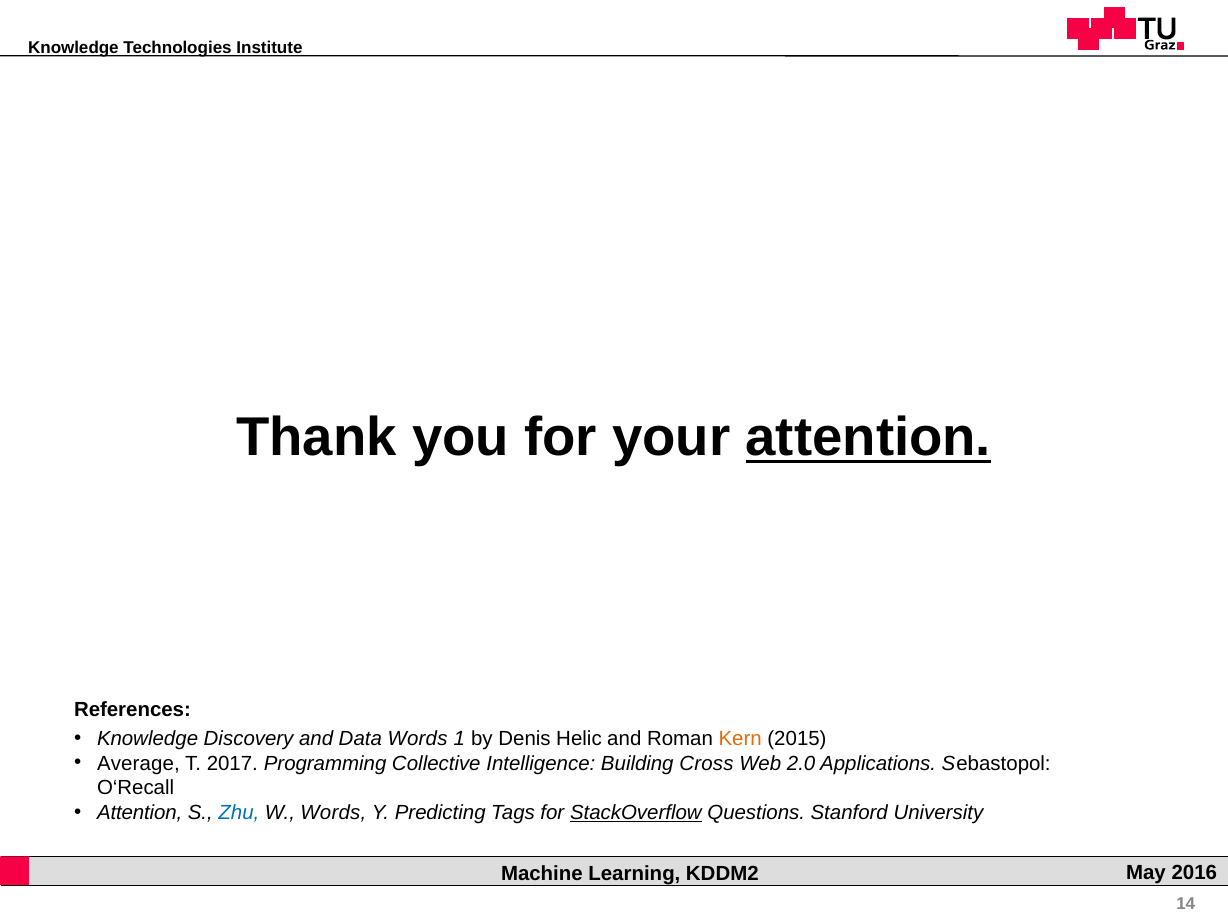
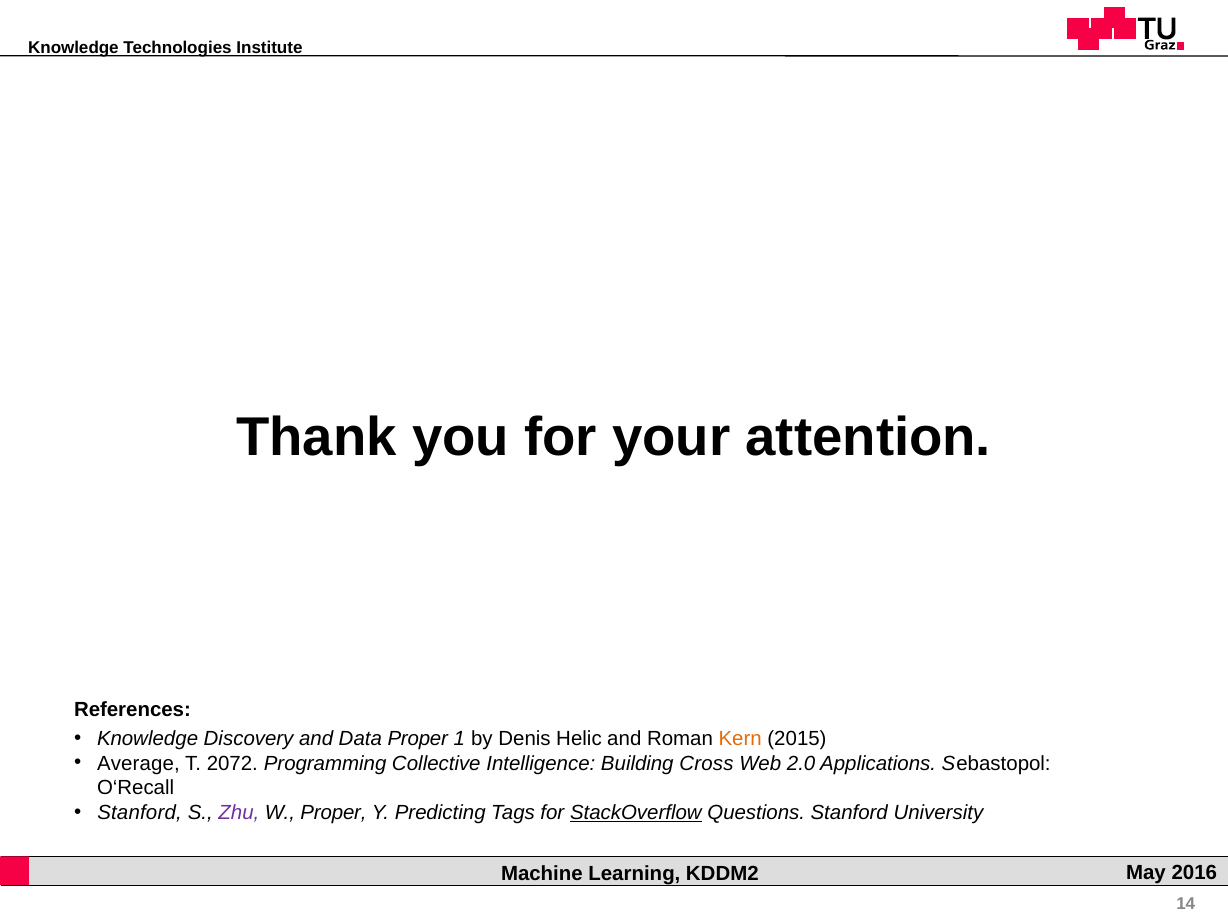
attention underline: present -> none (868, 438)
Data Words: Words -> Proper (418, 739)
2017: 2017 -> 2072 (232, 763)
Attention: Attention -> Stanford (140, 812)
Zhu colour: blue -> purple (239, 812)
W Words: Words -> Proper (333, 812)
